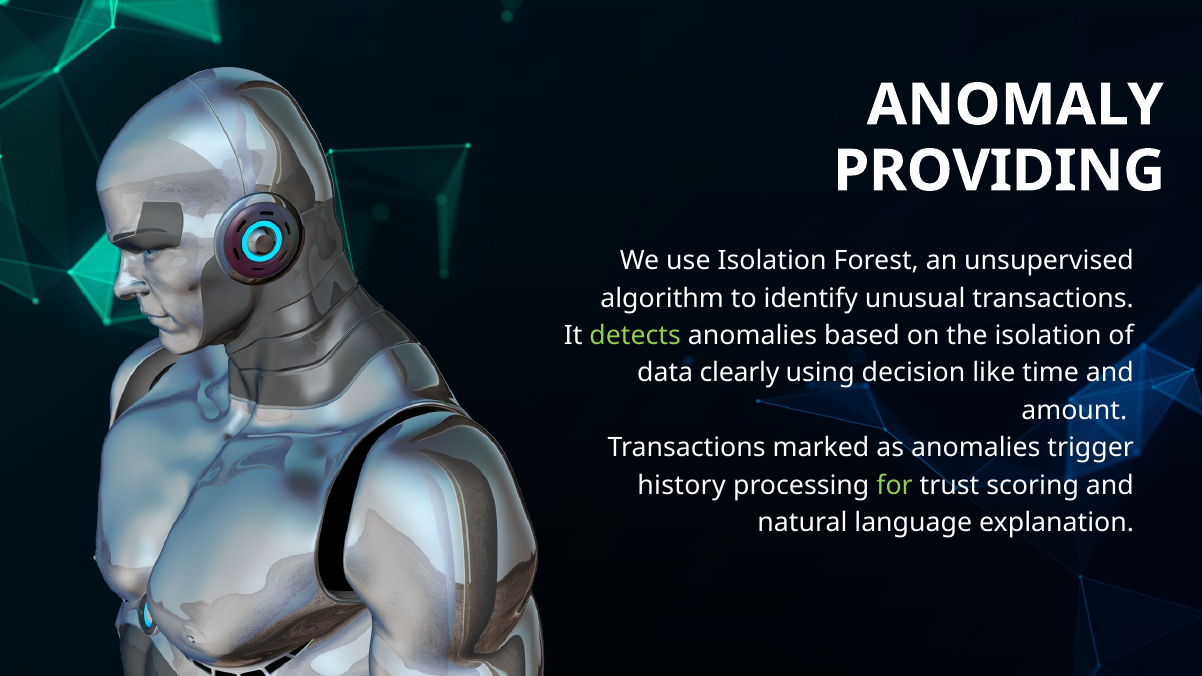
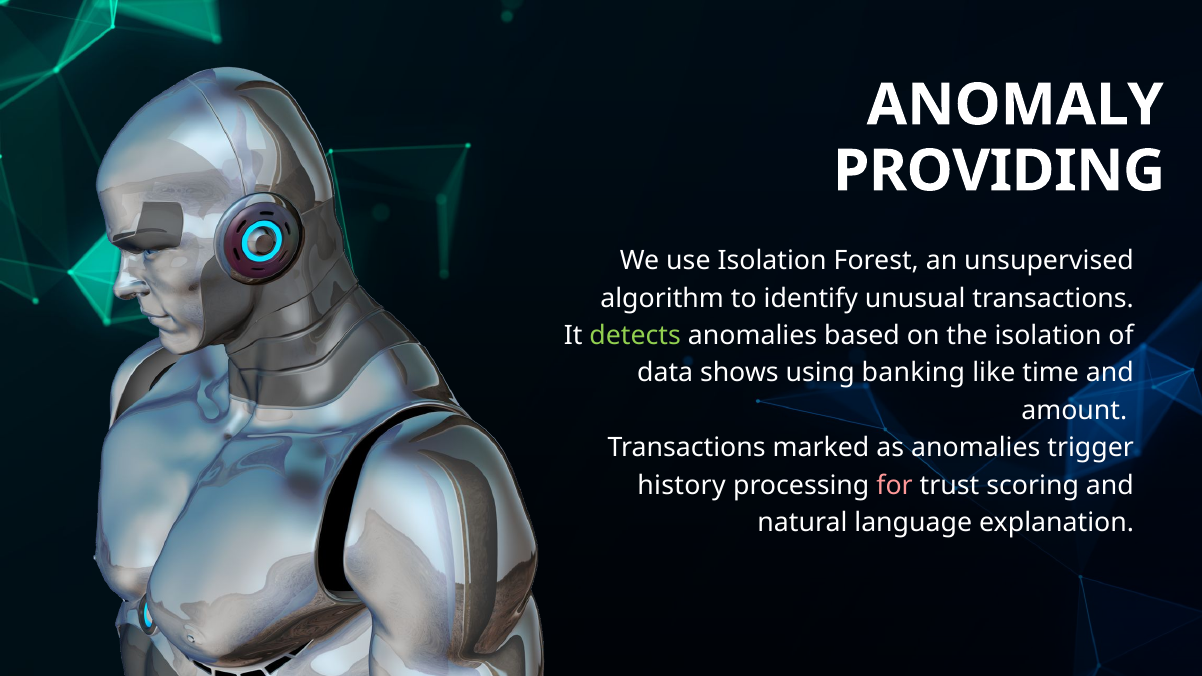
clearly: clearly -> shows (739, 373)
decision: decision -> banking (913, 373)
for colour: light green -> pink (895, 485)
